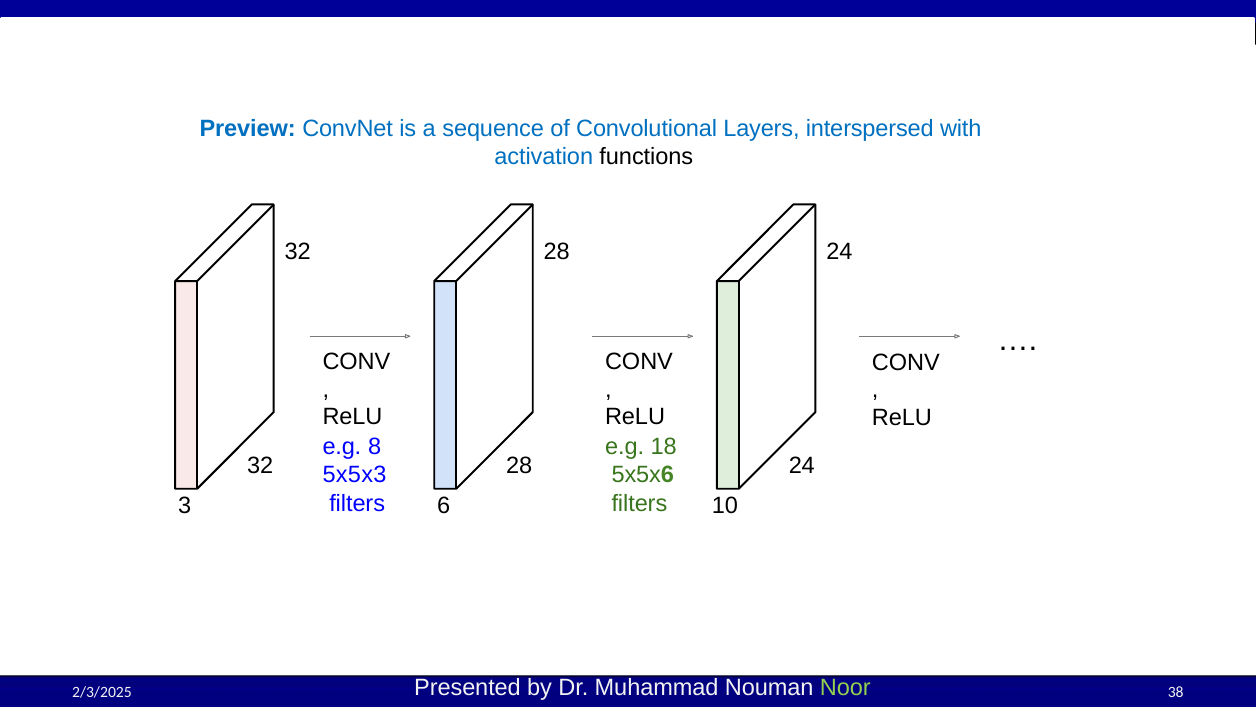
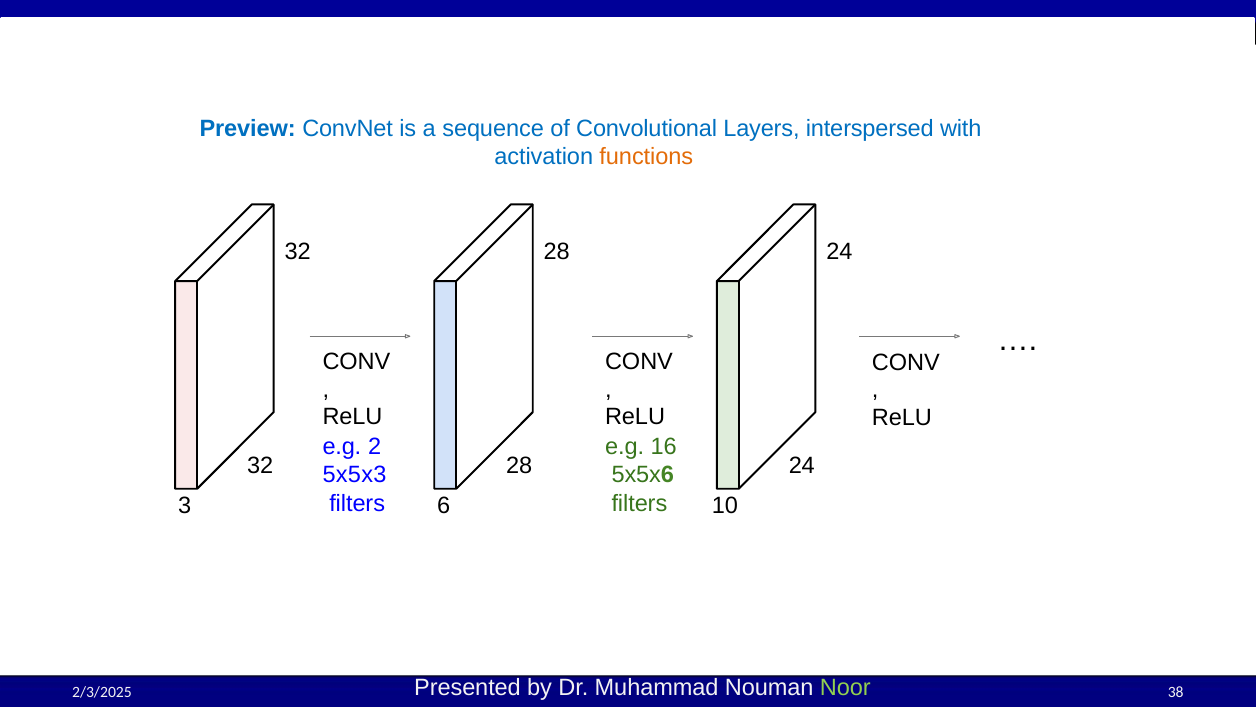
functions colour: black -> orange (646, 156)
8: 8 -> 2 (375, 446)
18: 18 -> 16 (664, 446)
